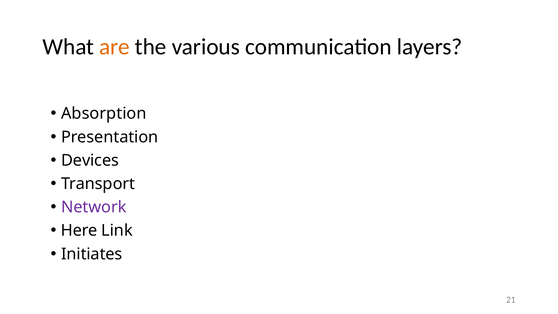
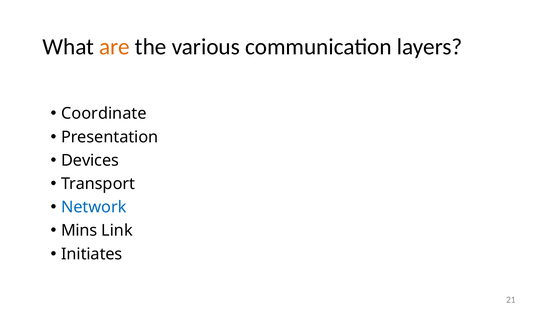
Absorption: Absorption -> Coordinate (104, 114)
Network colour: purple -> blue (94, 207)
Here: Here -> Mins (79, 231)
